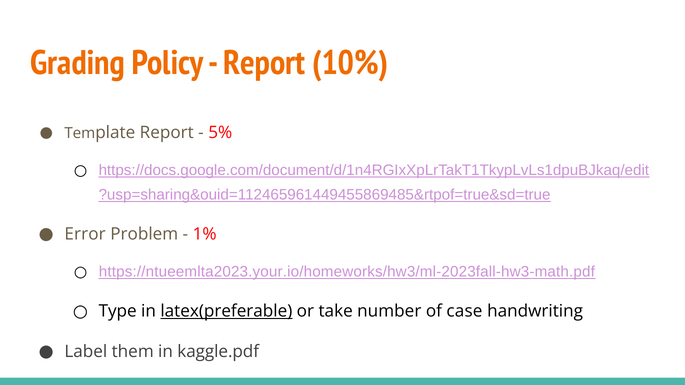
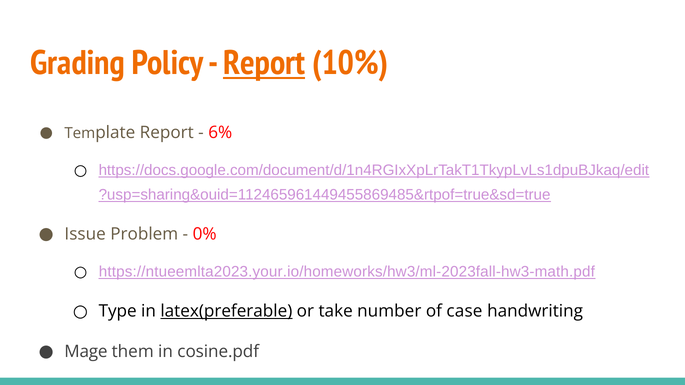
Report underline: none -> present (264, 63)
5%: 5% -> 6% (220, 133)
Error: Error -> Issue (85, 234)
1%: 1% -> 0% (205, 234)
Label: Label -> Mage (86, 352)
kaggle.pdf: kaggle.pdf -> cosine.pdf (218, 352)
